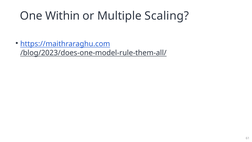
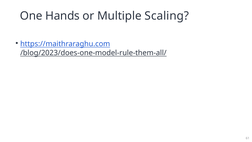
Within: Within -> Hands (63, 16)
